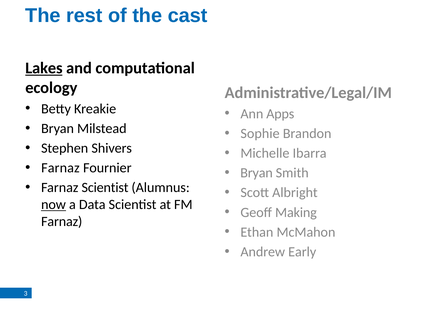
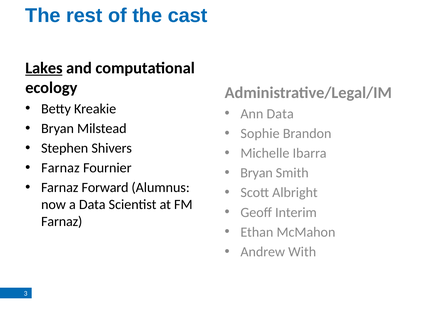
Ann Apps: Apps -> Data (280, 114)
Farnaz Scientist: Scientist -> Forward (105, 187)
now underline: present -> none (53, 204)
Making: Making -> Interim (296, 212)
Early: Early -> With (302, 251)
